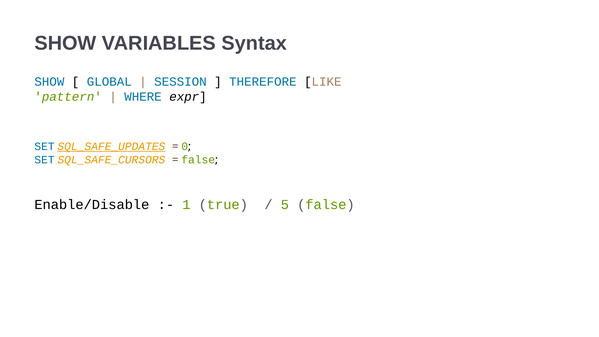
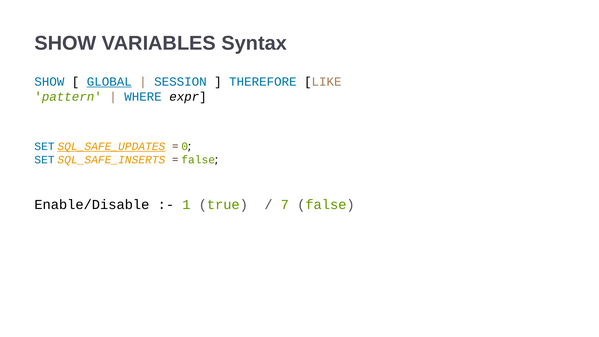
GLOBAL underline: none -> present (109, 82)
SQL_SAFE_CURSORS: SQL_SAFE_CURSORS -> SQL_SAFE_INSERTS (111, 160)
5: 5 -> 7 (285, 204)
